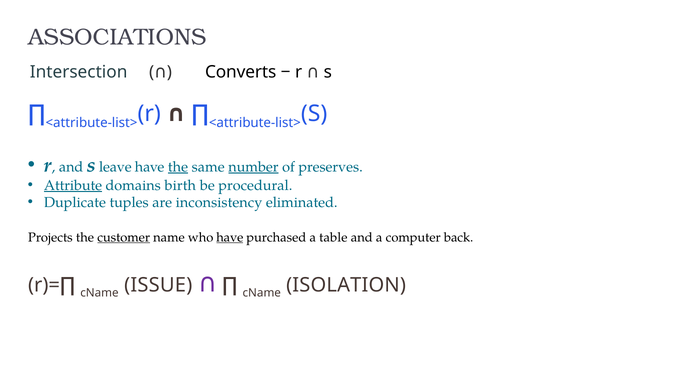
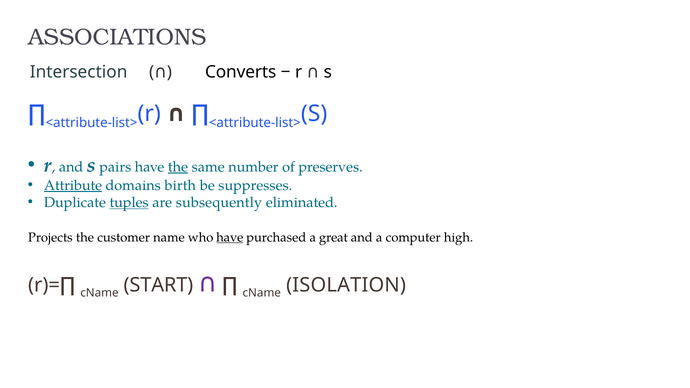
leave: leave -> pairs (115, 167)
number underline: present -> none (253, 167)
procedural: procedural -> suppresses (255, 185)
tuples underline: none -> present (129, 203)
inconsistency: inconsistency -> subsequently (219, 203)
customer underline: present -> none (124, 237)
table: table -> great (333, 237)
back: back -> high (459, 237)
ISSUE: ISSUE -> START (158, 285)
